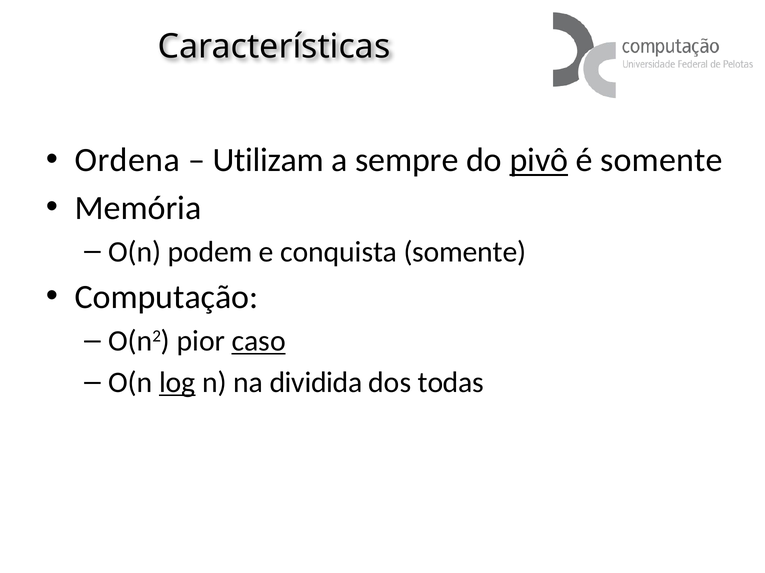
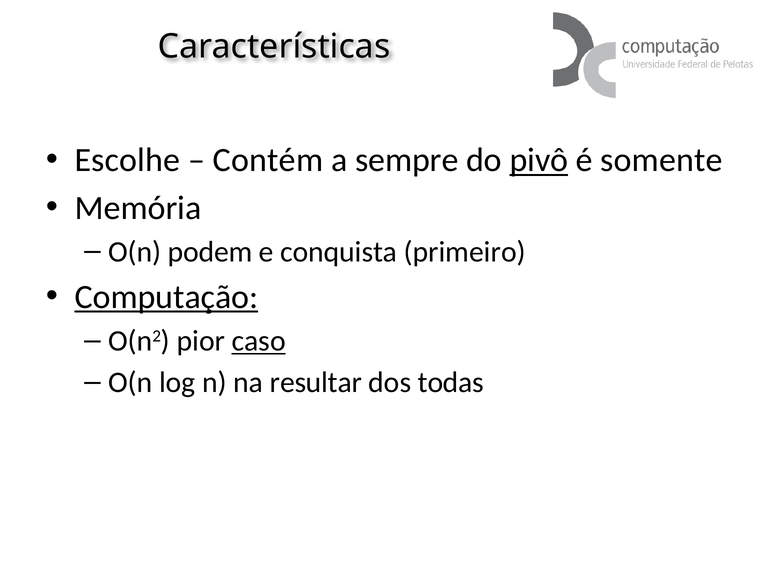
Ordena: Ordena -> Escolhe (127, 160)
Utilizam: Utilizam -> Contém (268, 160)
conquista somente: somente -> primeiro (465, 252)
Computação underline: none -> present (166, 297)
log underline: present -> none (177, 383)
dividida: dividida -> resultar (316, 383)
